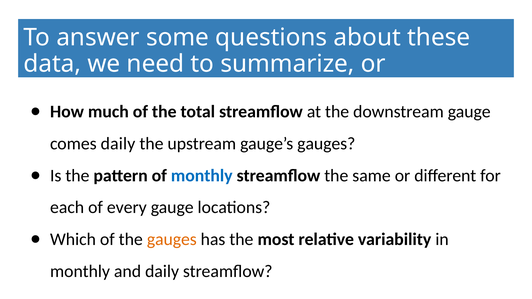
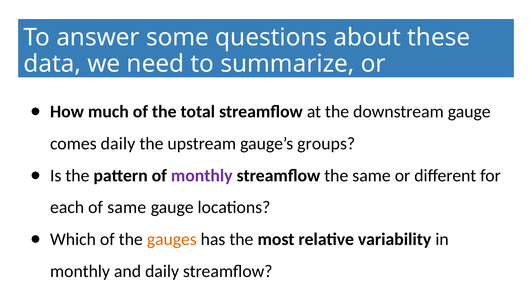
gauge’s gauges: gauges -> groups (326, 144)
monthly colour: blue -> purple (202, 176)
of every: every -> same (127, 208)
